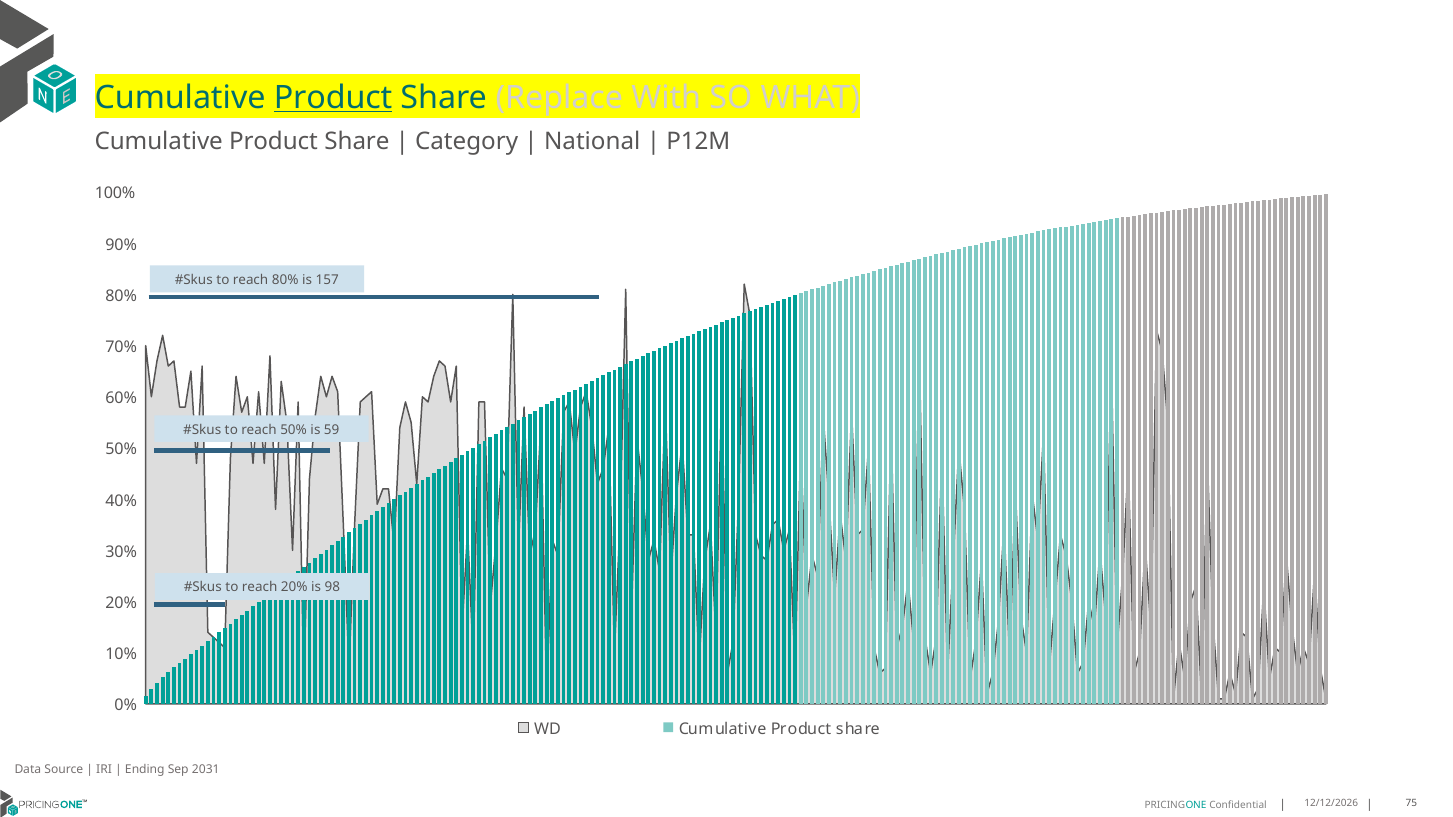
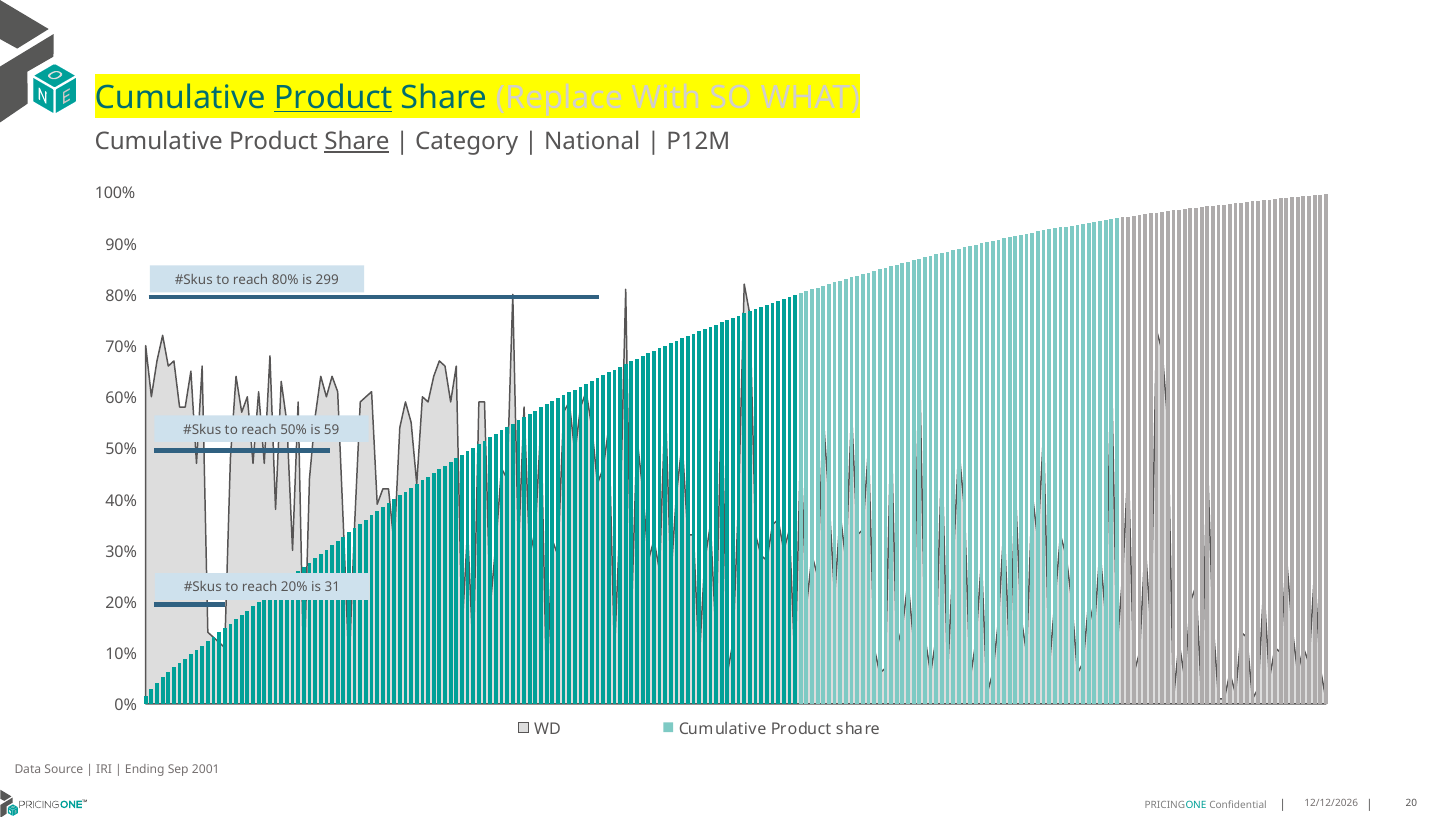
Share underline: none -> present (357, 142)
157: 157 -> 299 (327, 280)
98: 98 -> 31 (332, 588)
2031: 2031 -> 2001 (206, 770)
75: 75 -> 20 (1411, 804)
